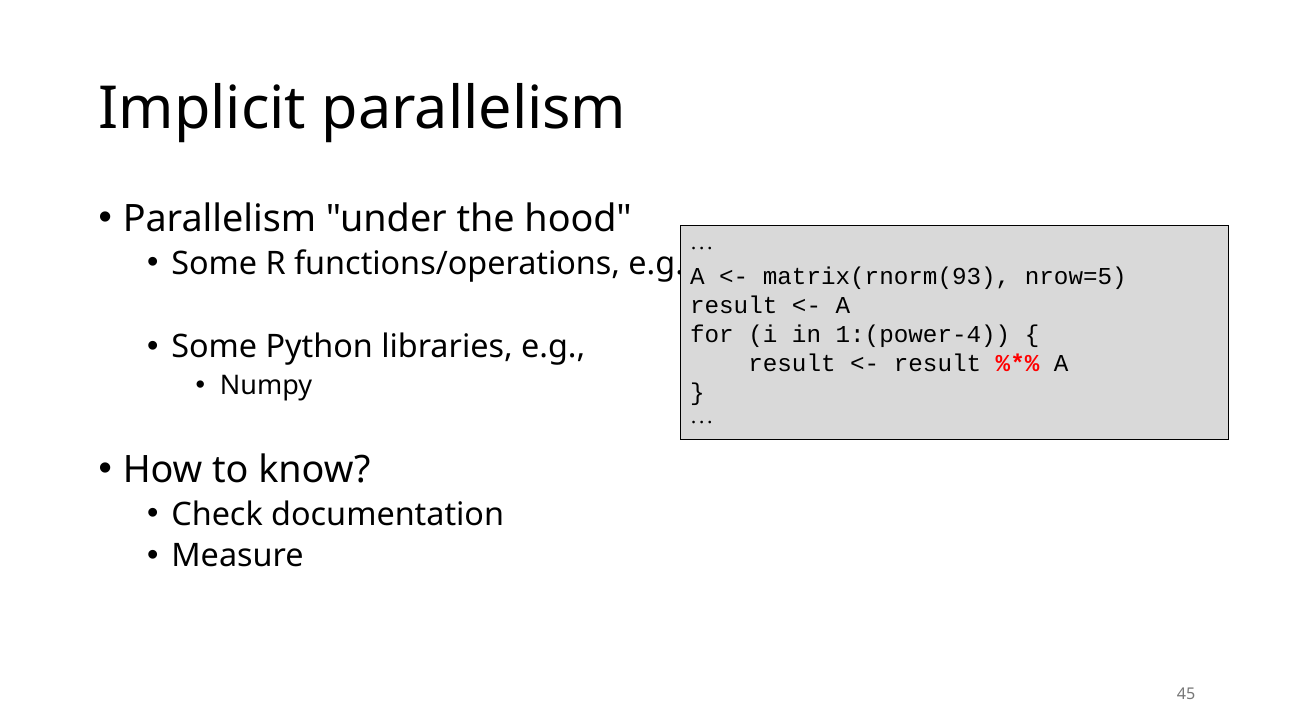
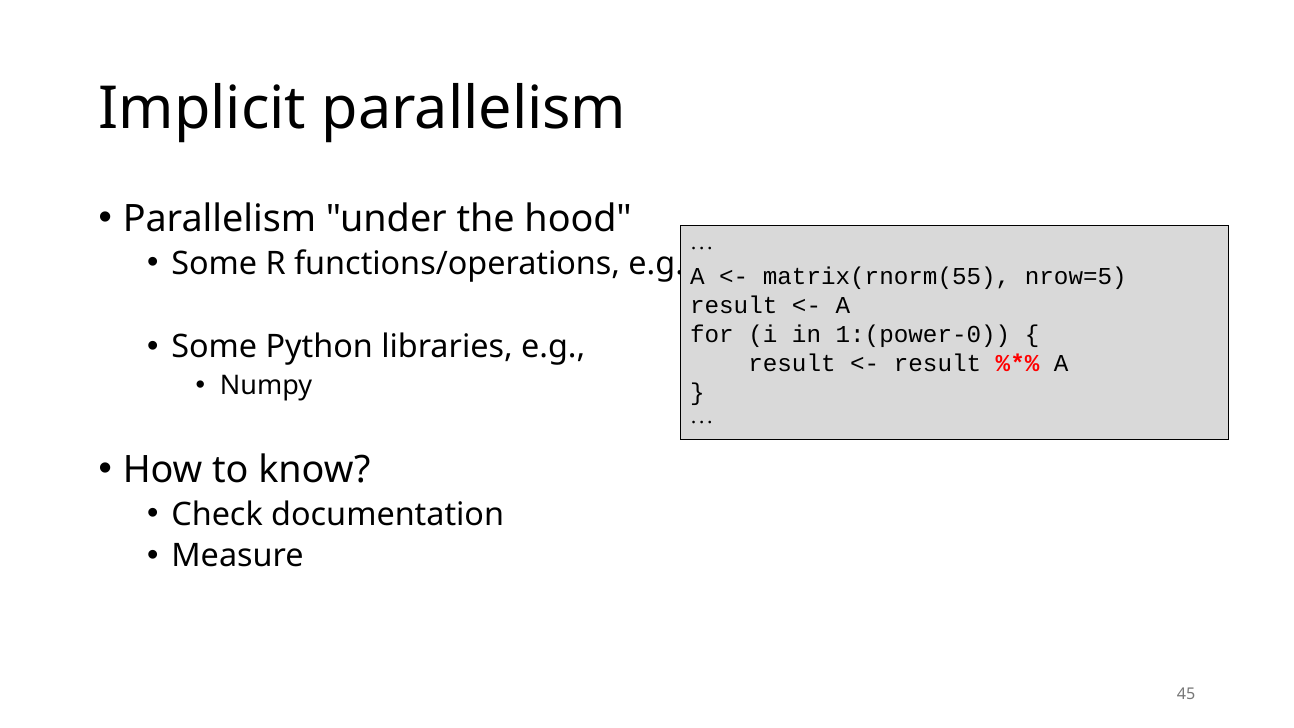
matrix(rnorm(93: matrix(rnorm(93 -> matrix(rnorm(55 (887, 276)
1:(power-4: 1:(power-4 -> 1:(power-0 (923, 334)
